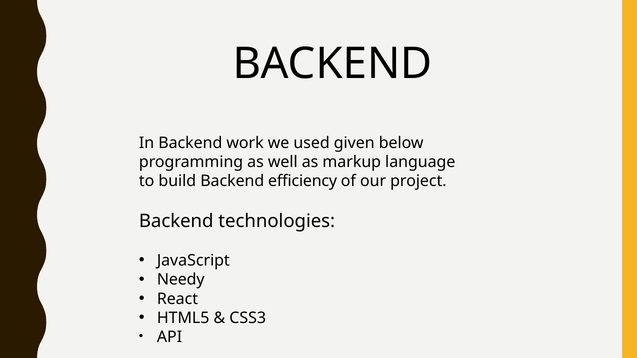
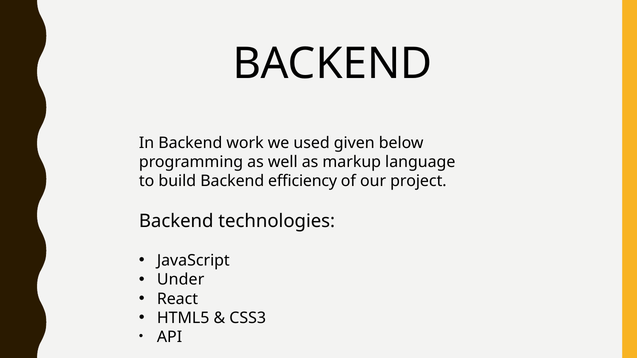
Needy: Needy -> Under (181, 280)
